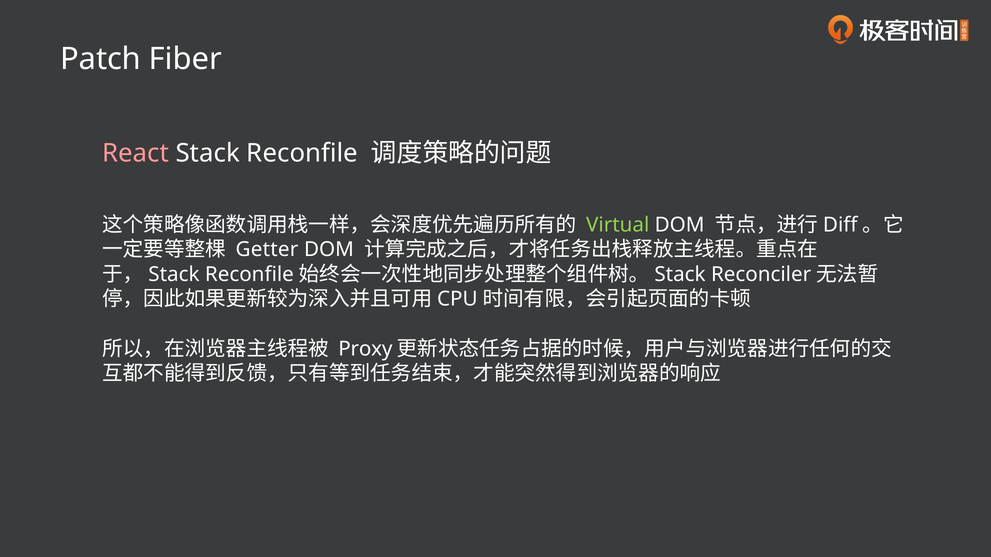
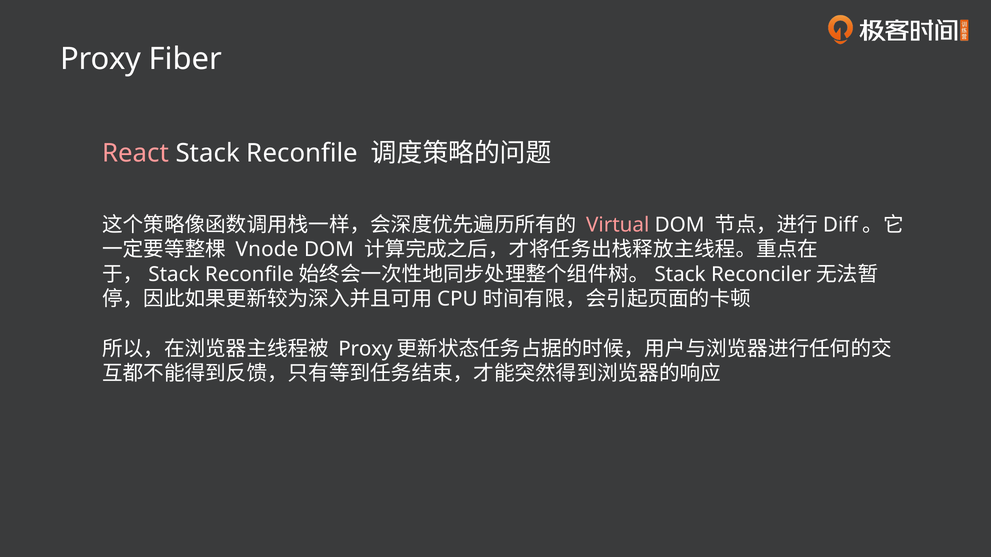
Patch: Patch -> Proxy (101, 59)
Virtual colour: light green -> pink (618, 225)
Getter: Getter -> Vnode (267, 250)
